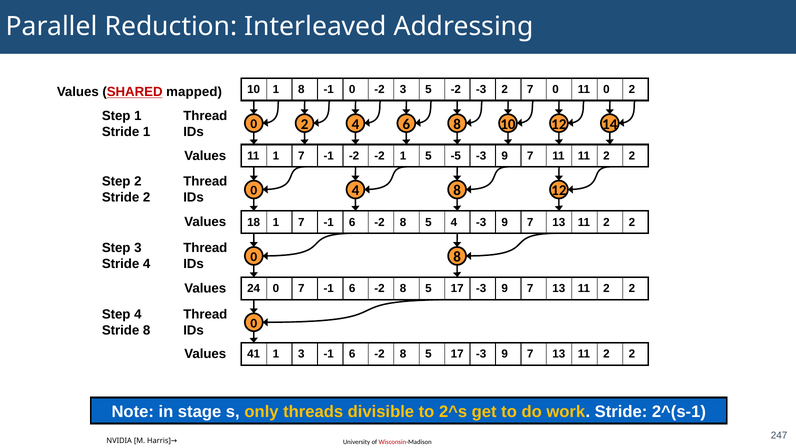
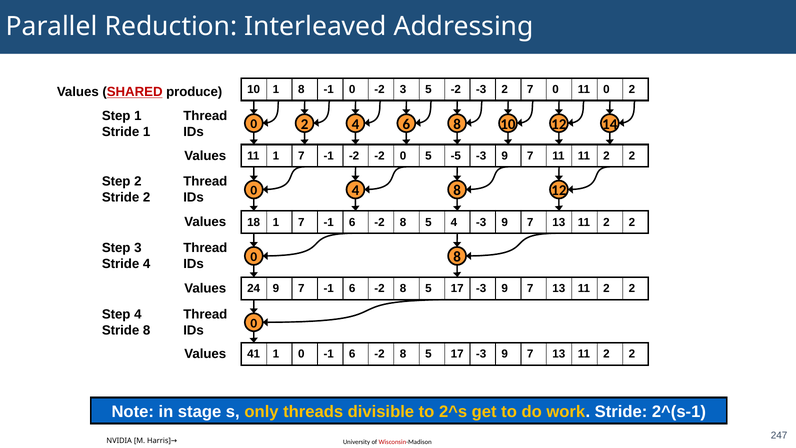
mapped: mapped -> produce (194, 92)
-2 1: 1 -> 0 (403, 156)
24 0: 0 -> 9 (276, 288)
1 3: 3 -> 0 (301, 354)
